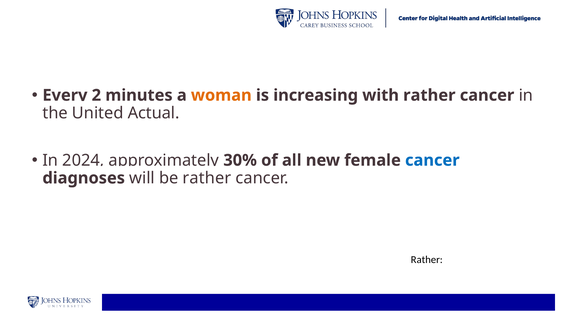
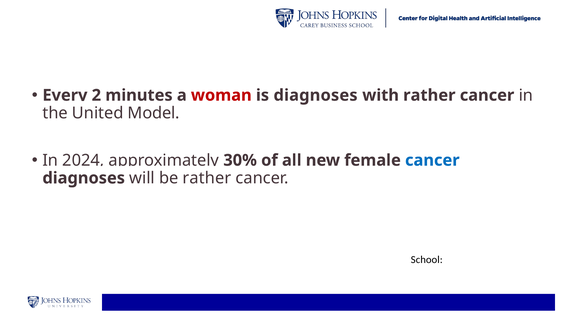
woman colour: orange -> red (221, 95)
is increasing: increasing -> diagnoses (316, 95)
Actual: Actual -> Model (154, 113)
Rather: Rather -> School (427, 260)
